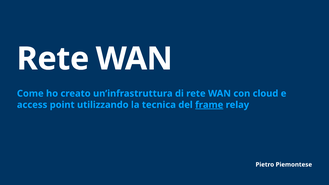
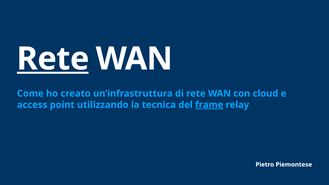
Rete underline: none -> present (53, 59)
